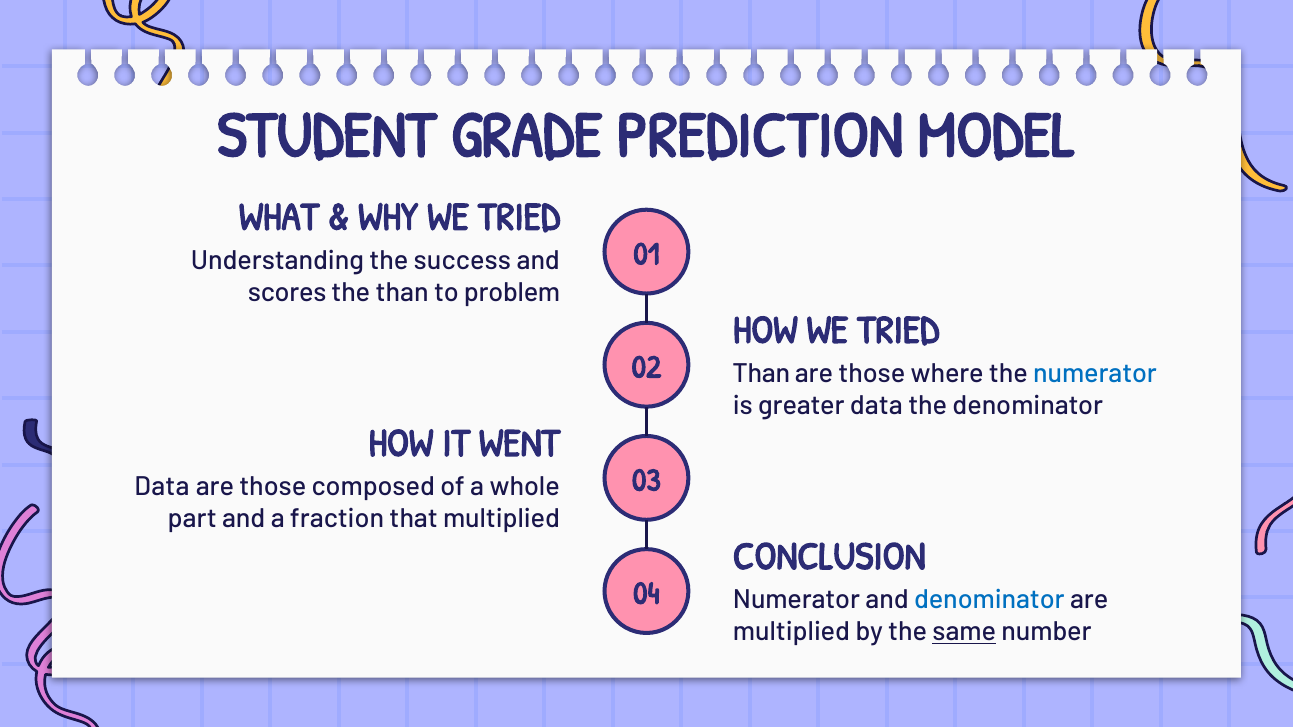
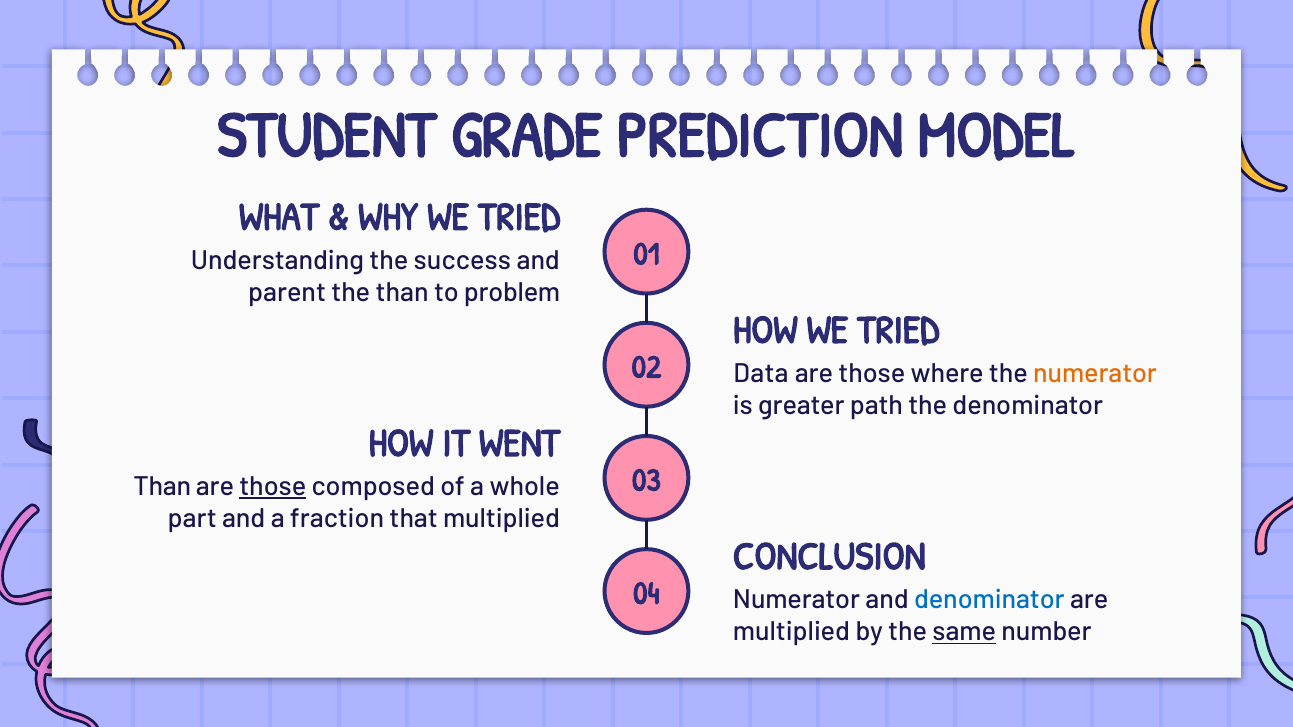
scores: scores -> parent (287, 293)
Than: Than -> Data (761, 374)
numerator colour: blue -> orange (1095, 374)
greater data: data -> path (877, 406)
Data: Data -> Than (162, 487)
those underline: none -> present (273, 487)
